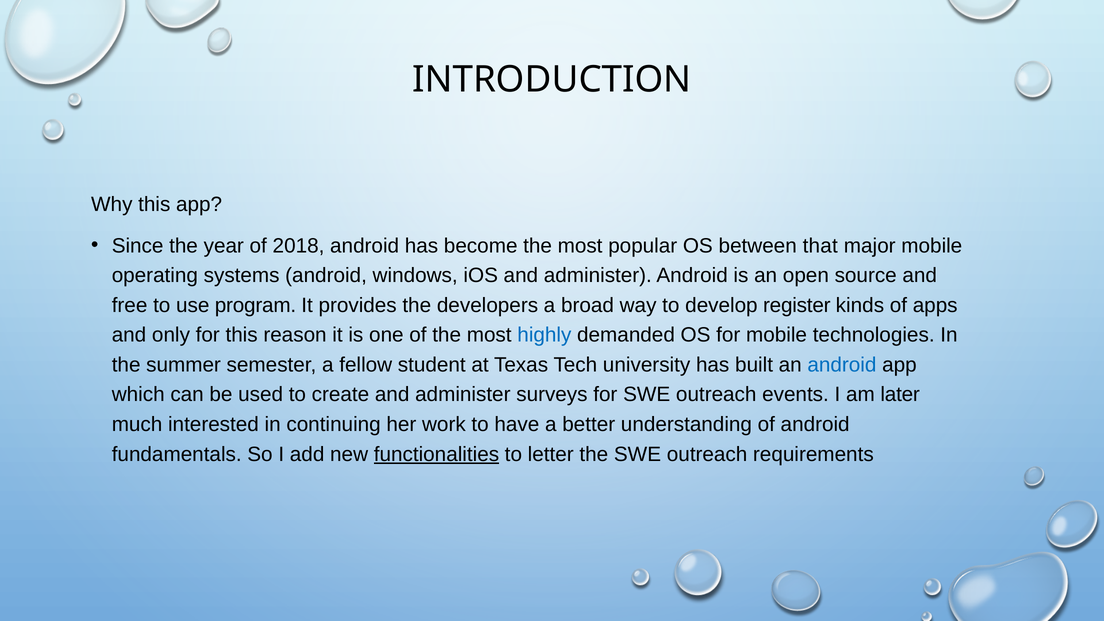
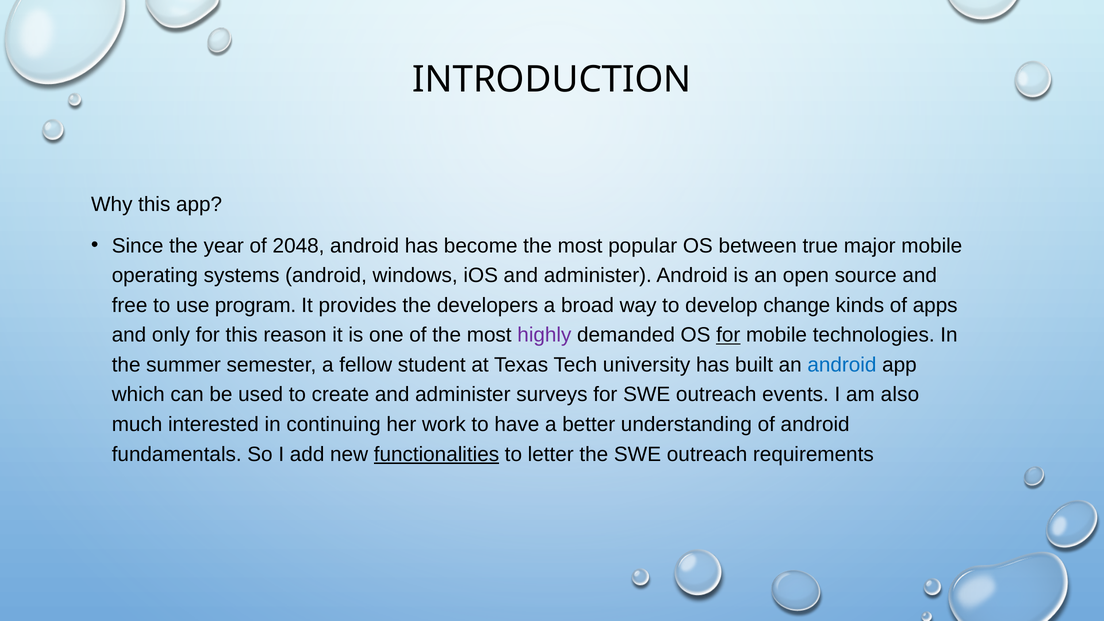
2018: 2018 -> 2048 (299, 246)
that: that -> true (820, 246)
register: register -> change (797, 305)
highly colour: blue -> purple (544, 335)
for underline: none -> present (728, 335)
later: later -> also (900, 395)
